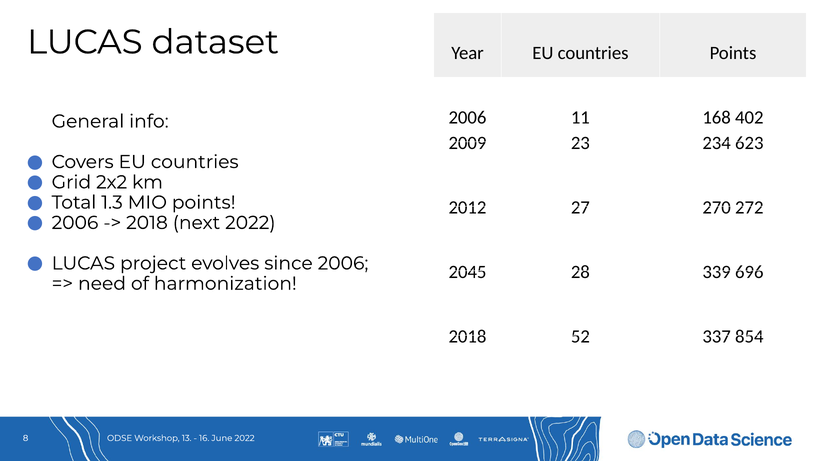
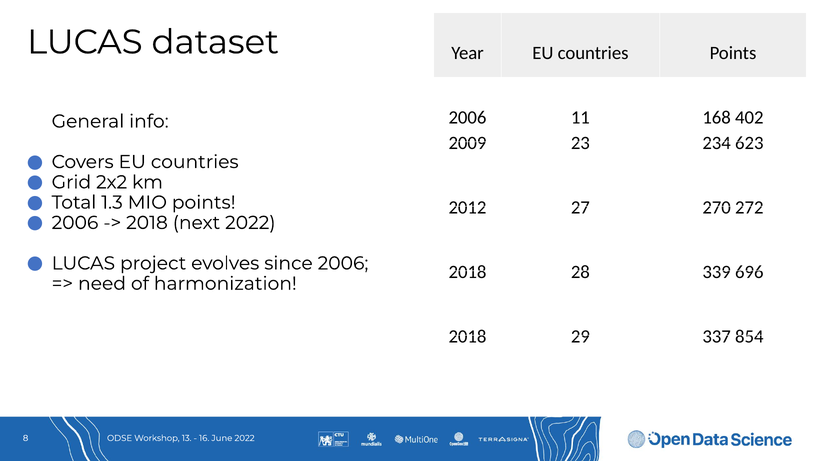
2045: 2045 -> 2018 (468, 272)
52: 52 -> 29 (580, 336)
